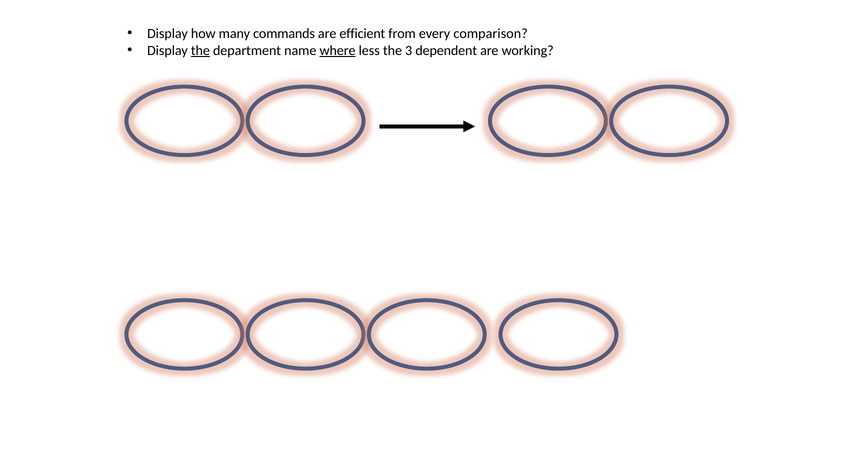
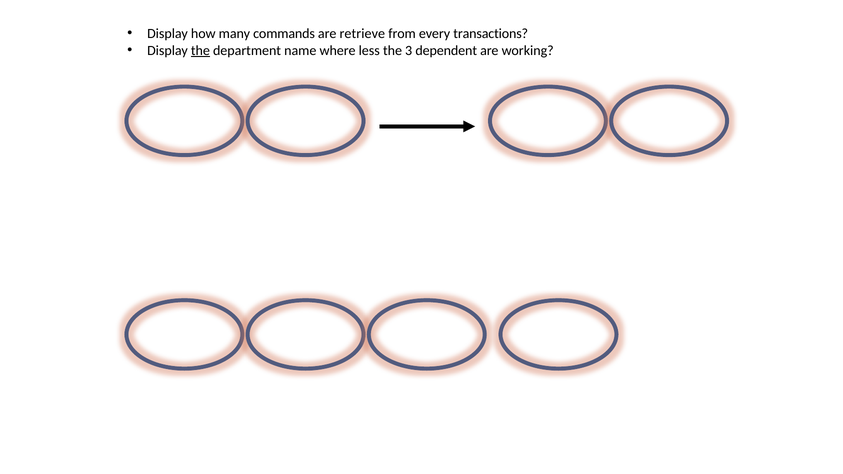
efficient: efficient -> retrieve (362, 34)
comparison: comparison -> transactions (491, 34)
where underline: present -> none (338, 50)
